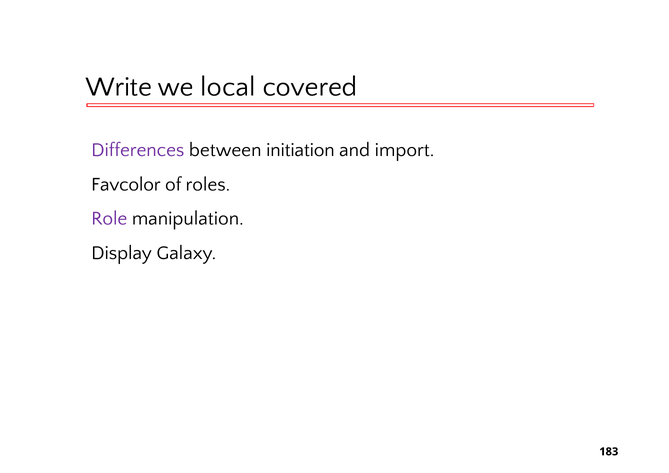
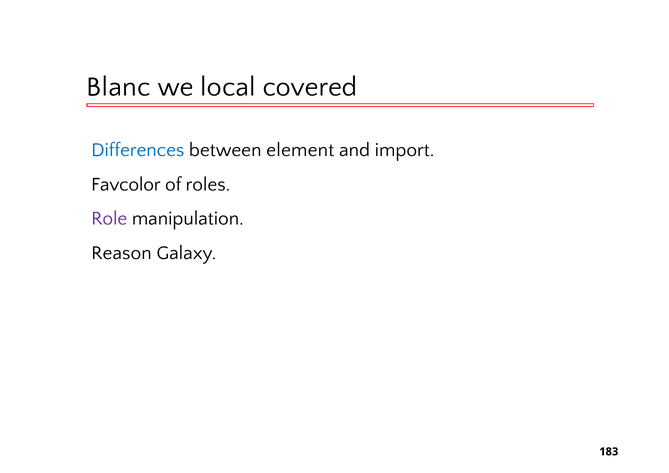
Write: Write -> Blanc (119, 87)
Differences colour: purple -> blue (138, 150)
initiation: initiation -> element (300, 150)
Display: Display -> Reason (121, 253)
